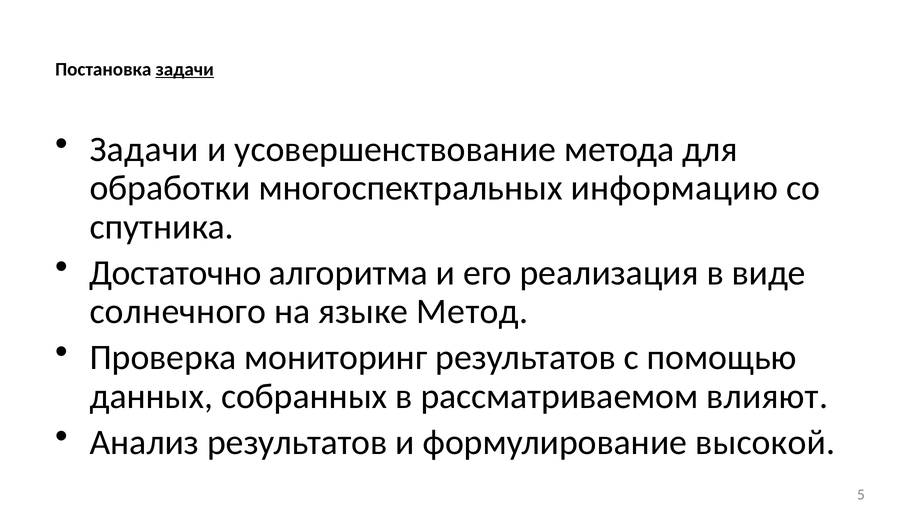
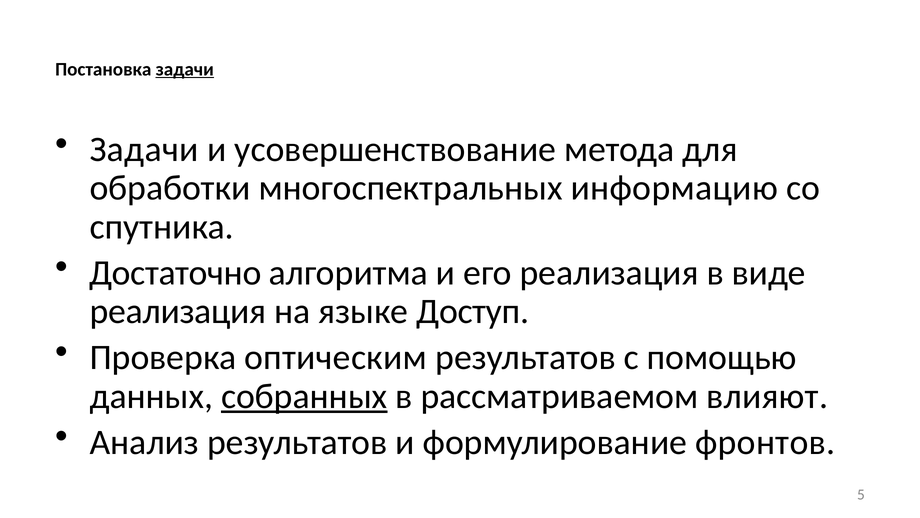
солнечного: солнечного -> реализация (178, 311)
Метод: Метод -> Доступ (473, 311)
мониторинг: мониторинг -> оптическим (336, 357)
собранных underline: none -> present (304, 396)
высокой: высокой -> фронтов (765, 442)
